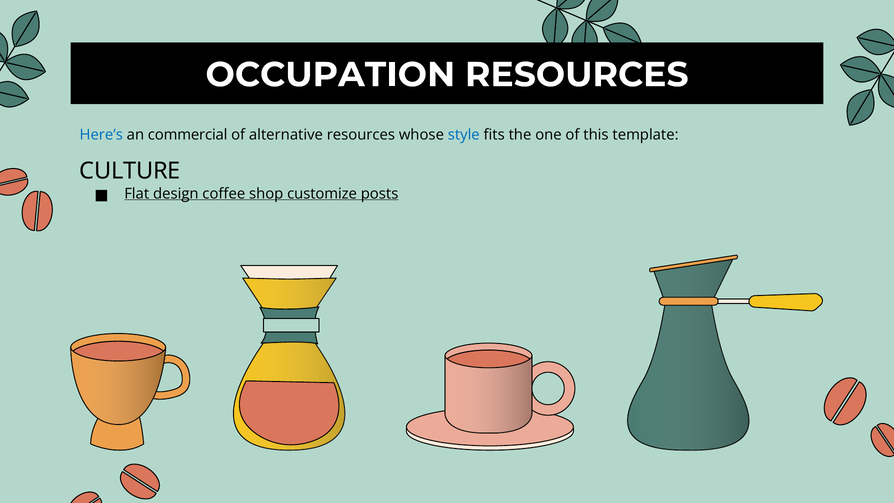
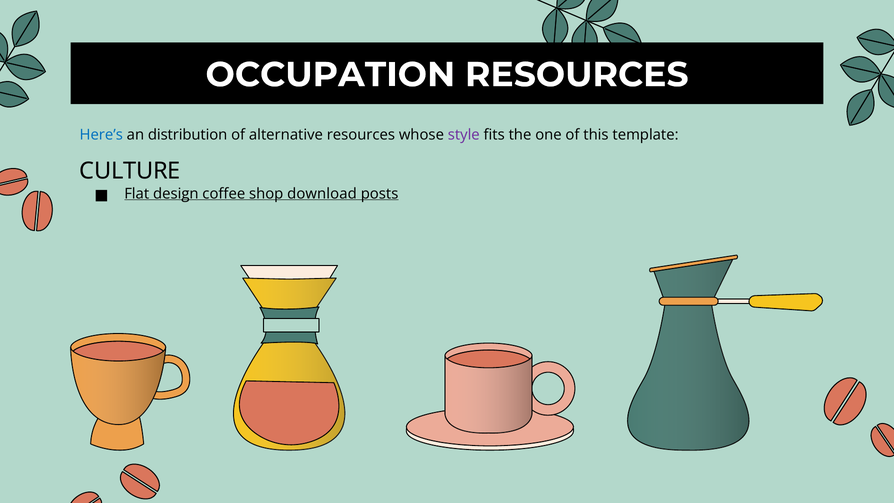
commercial: commercial -> distribution (188, 135)
style colour: blue -> purple (464, 135)
customize: customize -> download (322, 194)
